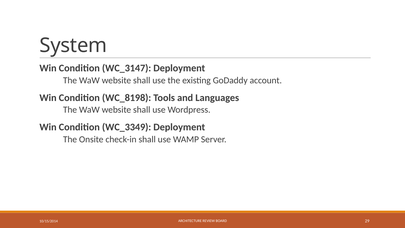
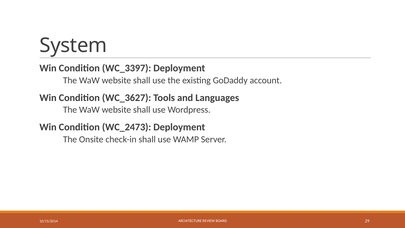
WC_3147: WC_3147 -> WC_3397 (127, 68)
WC_8198: WC_8198 -> WC_3627 (127, 98)
WC_3349: WC_3349 -> WC_2473 (127, 127)
